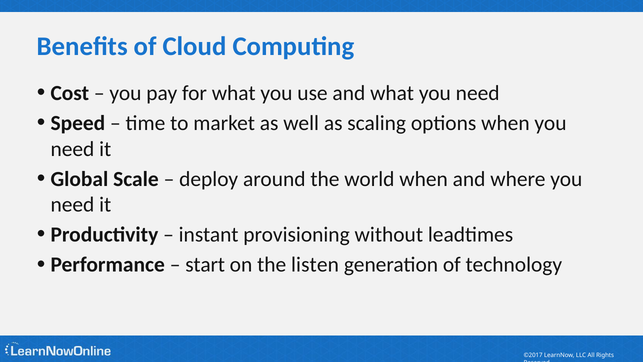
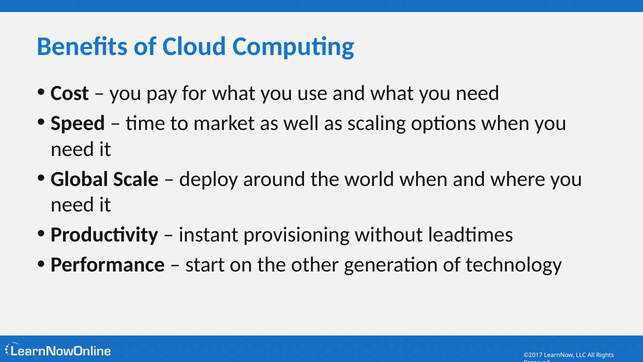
listen: listen -> other (315, 265)
